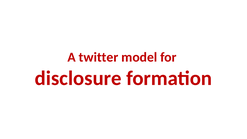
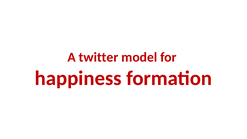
disclosure: disclosure -> happiness (78, 78)
